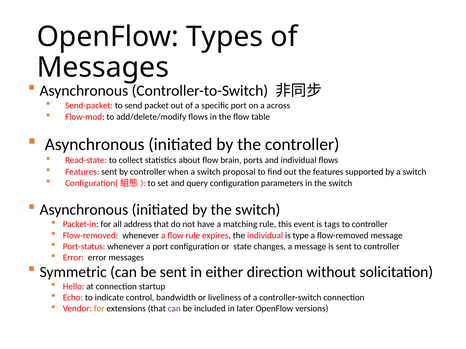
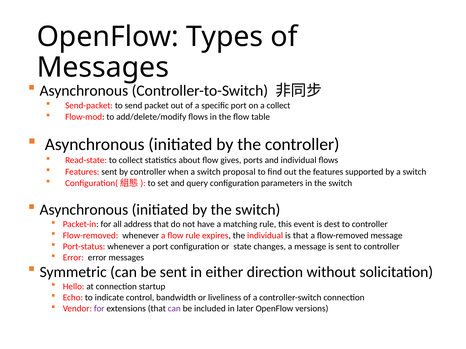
a across: across -> collect (278, 106)
brain: brain -> gives (231, 161)
tags: tags -> dest (332, 225)
is type: type -> that (301, 236)
for colour: orange -> purple (99, 309)
